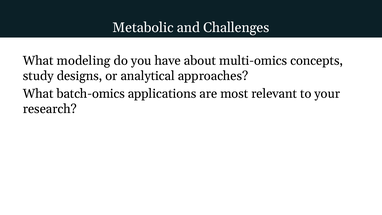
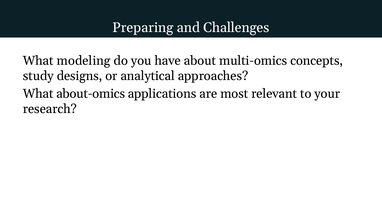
Metabolic: Metabolic -> Preparing (143, 27)
batch-omics: batch-omics -> about-omics (91, 94)
